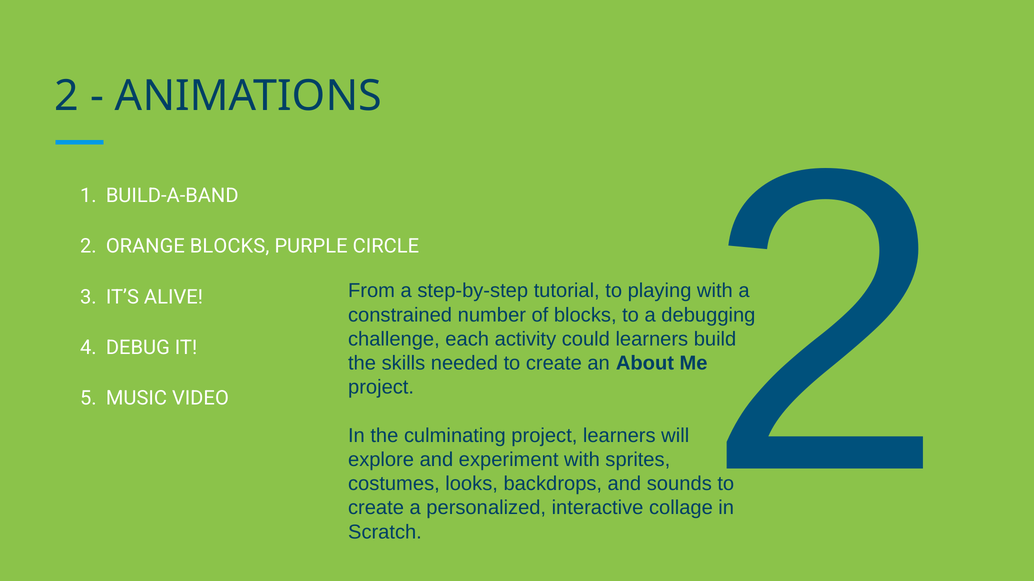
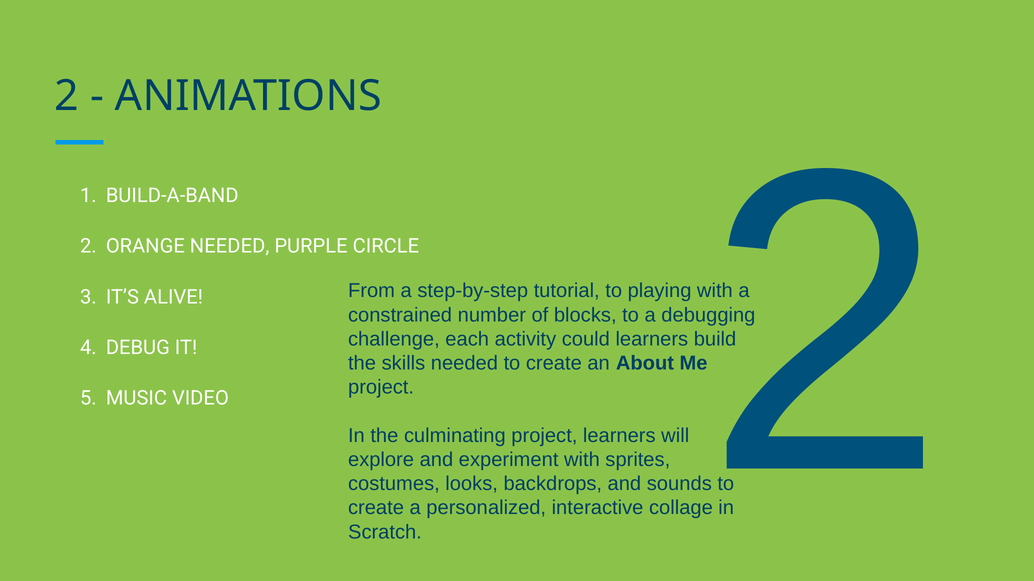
ORANGE BLOCKS: BLOCKS -> NEEDED (230, 247)
